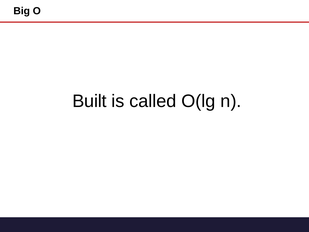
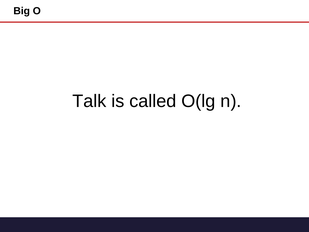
Built: Built -> Talk (89, 101)
